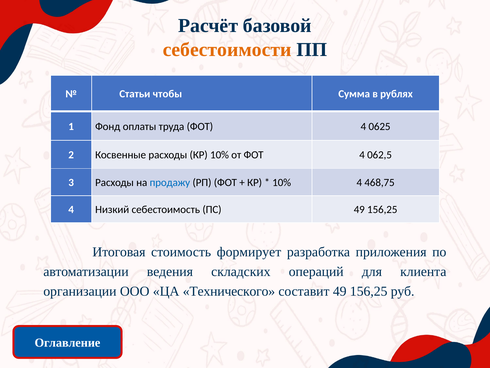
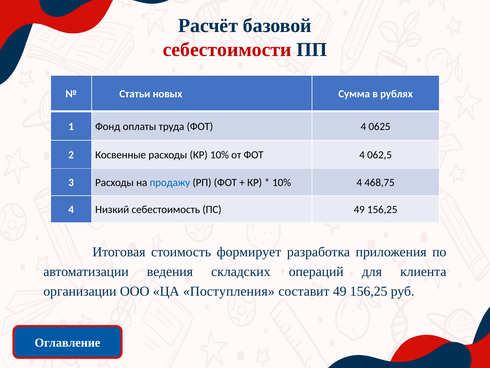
себестоимости colour: orange -> red (227, 49)
чтобы: чтобы -> новых (168, 94)
Технического: Технического -> Поступления (229, 291)
